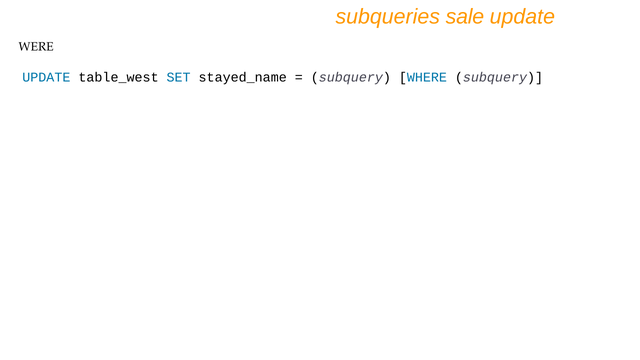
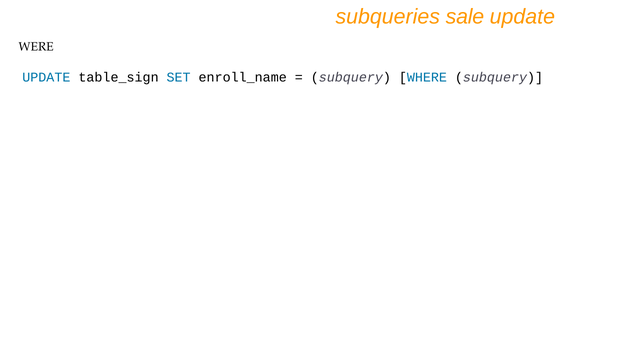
table_west: table_west -> table_sign (119, 78)
stayed_name: stayed_name -> enroll_name (243, 78)
